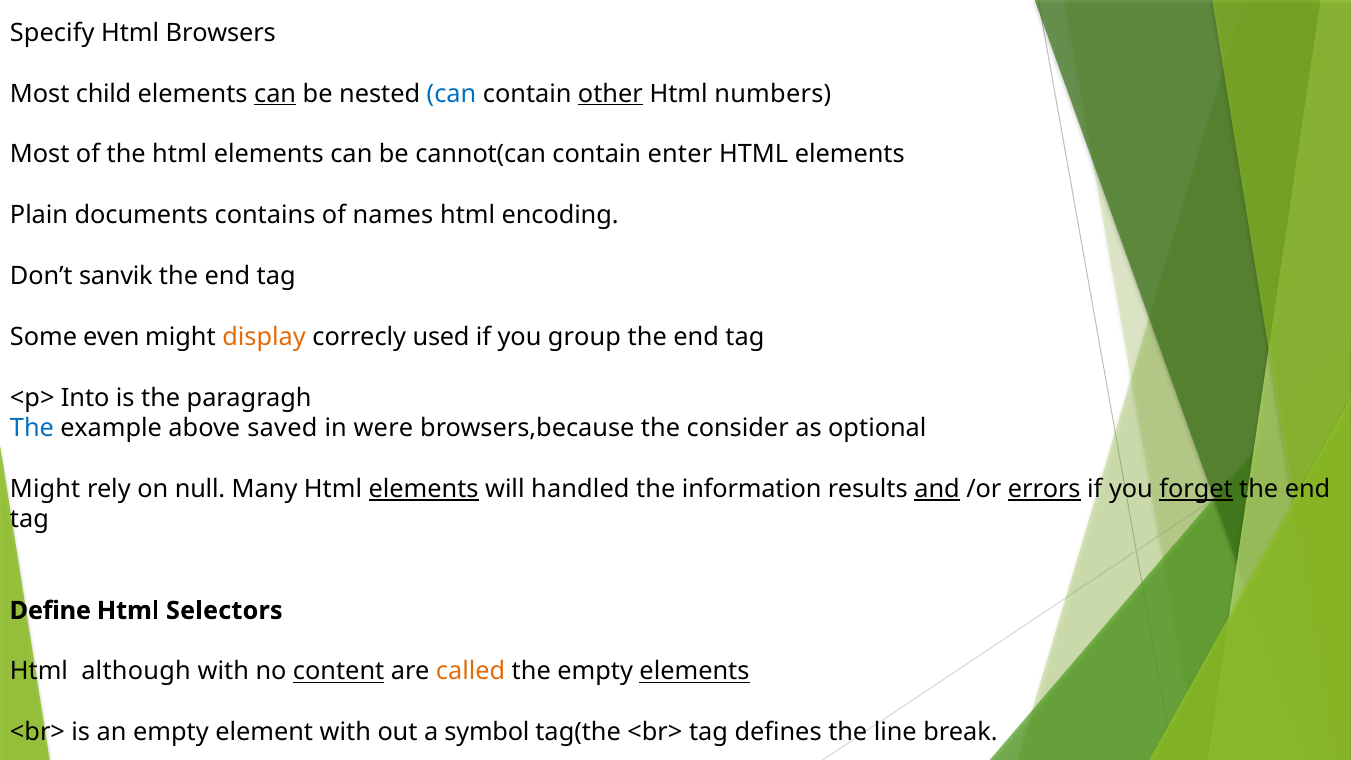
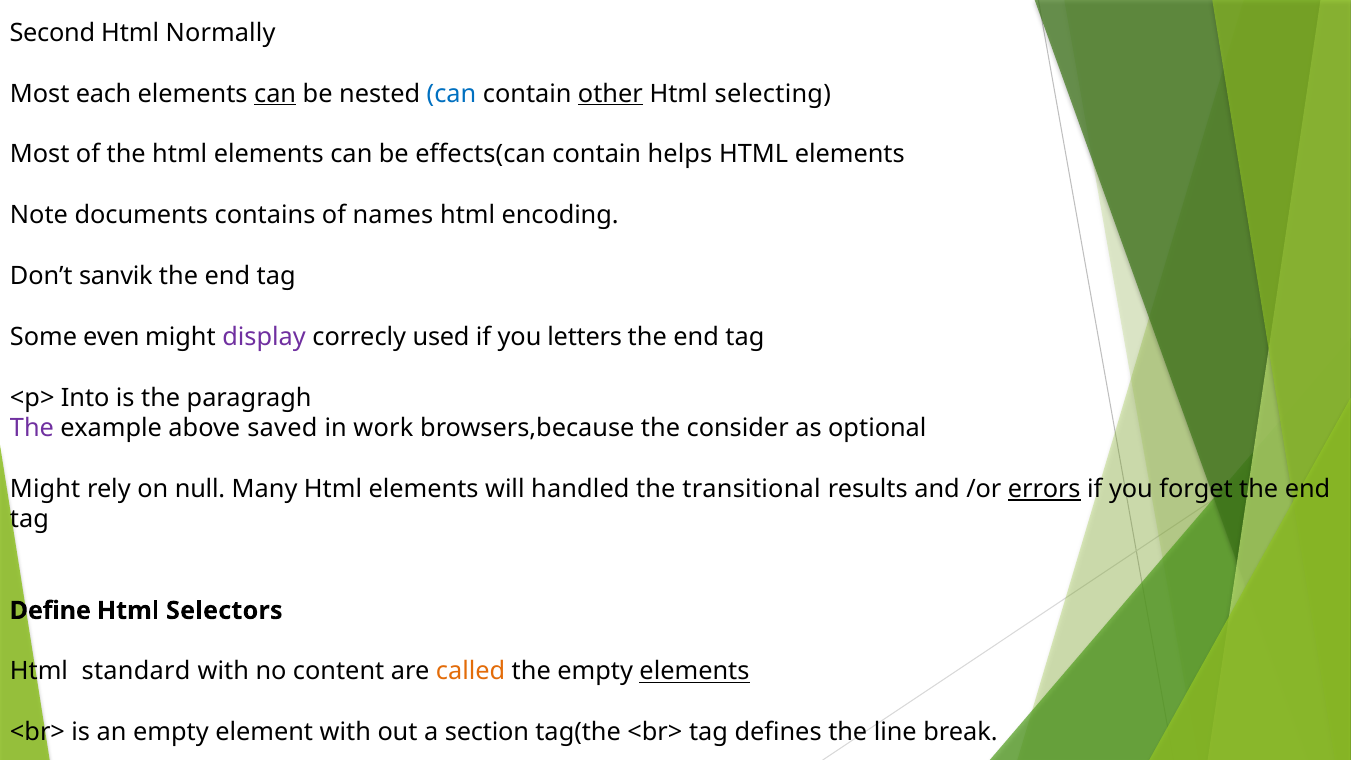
Specify: Specify -> Second (52, 33)
Browsers: Browsers -> Normally (221, 33)
child: child -> each (104, 94)
numbers: numbers -> selecting (773, 94)
cannot(can: cannot(can -> effects(can (481, 155)
enter: enter -> helps (680, 155)
Plain: Plain -> Note (39, 215)
display colour: orange -> purple (264, 337)
group: group -> letters (585, 337)
The colour: blue -> purple (32, 428)
were: were -> work (383, 428)
elements underline: present -> none (424, 489)
information: information -> transitional (752, 489)
and underline: present -> none (937, 489)
forget underline: present -> none (1196, 489)
although: although -> standard (136, 671)
content underline: present -> none (339, 671)
symbol: symbol -> section (487, 732)
